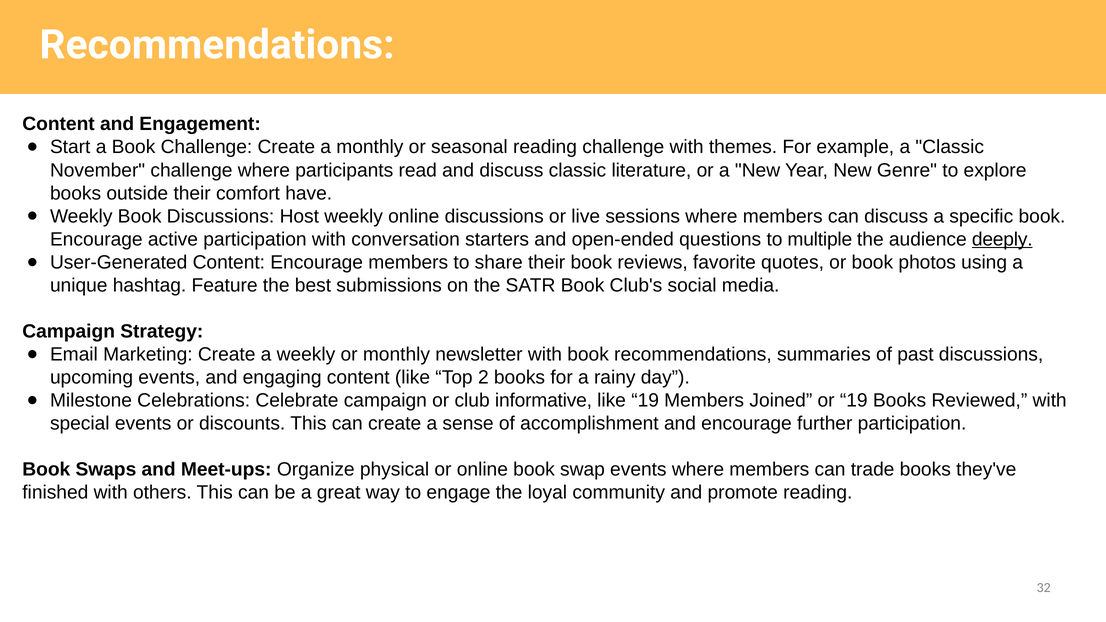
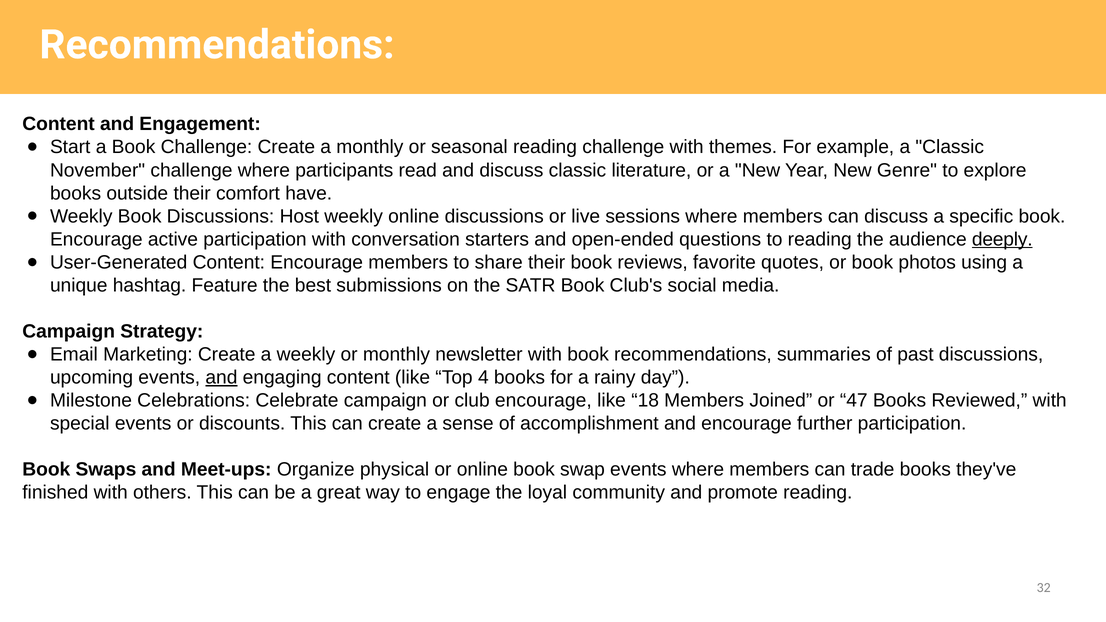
to multiple: multiple -> reading (820, 239)
and underline: none -> present (221, 378)
2: 2 -> 4 (483, 378)
club informative: informative -> encourage (543, 401)
like 19: 19 -> 18 (645, 401)
or 19: 19 -> 47 (854, 401)
